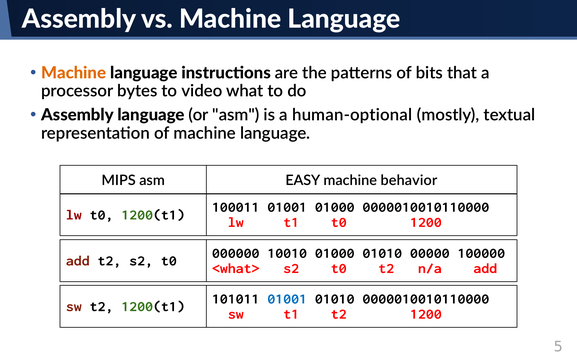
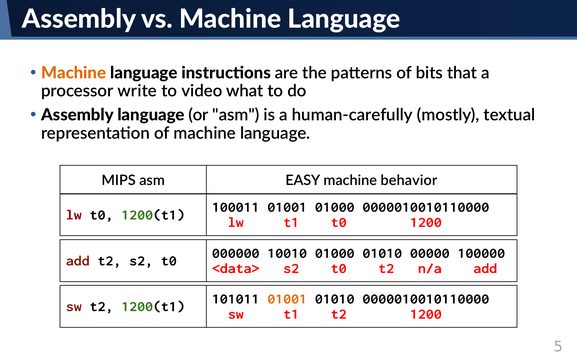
bytes: bytes -> write (137, 91)
human-optional: human-optional -> human-carefully (352, 115)
<what>: <what> -> <data> (236, 269)
01001 colour: blue -> orange (287, 299)
